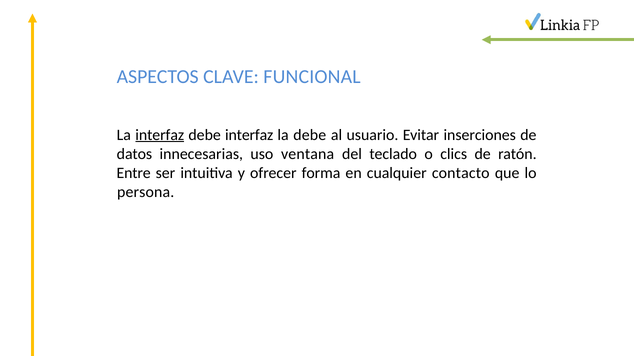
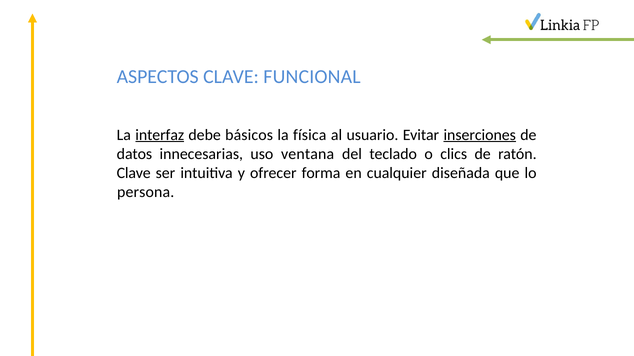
debe interfaz: interfaz -> básicos (249, 135)
la debe: debe -> física (310, 135)
inserciones underline: none -> present (480, 135)
Entre: Entre -> Clave (134, 173)
contacto: contacto -> diseñada (461, 173)
